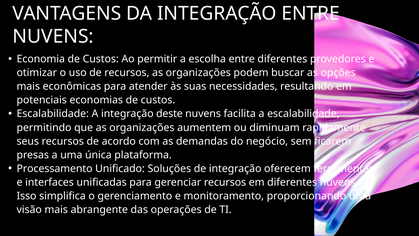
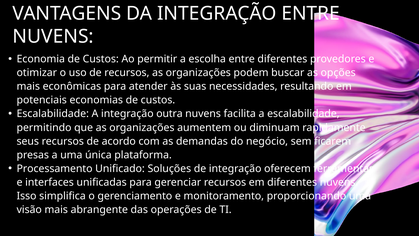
deste: deste -> outra (169, 114)
